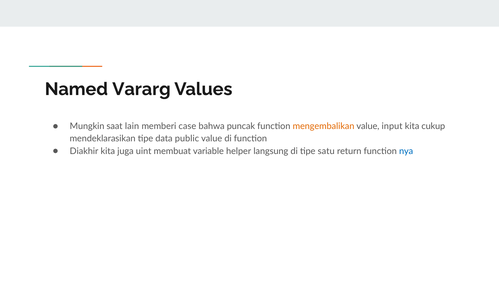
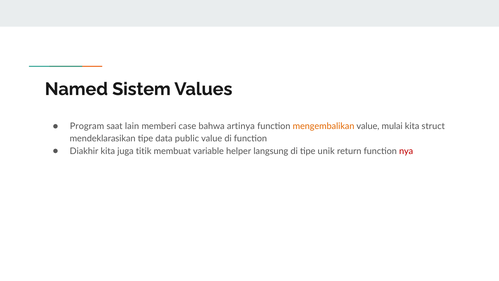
Vararg: Vararg -> Sistem (141, 89)
Mungkin: Mungkin -> Program (87, 126)
puncak: puncak -> artinya (241, 126)
input: input -> mulai (392, 126)
cukup: cukup -> struct (433, 126)
uint: uint -> titik (144, 151)
satu: satu -> unik (326, 151)
nya colour: blue -> red (406, 151)
